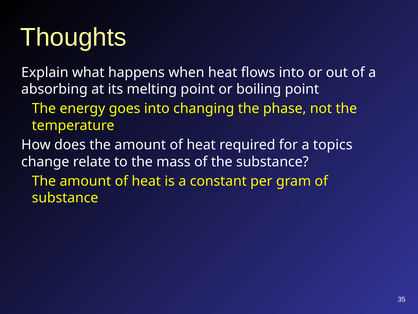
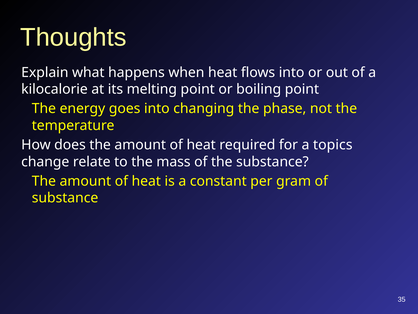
absorbing: absorbing -> kilocalorie (54, 89)
